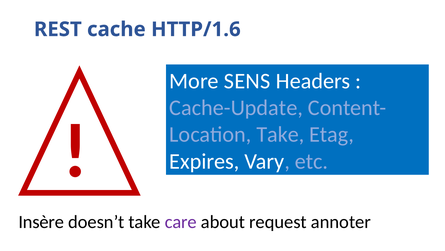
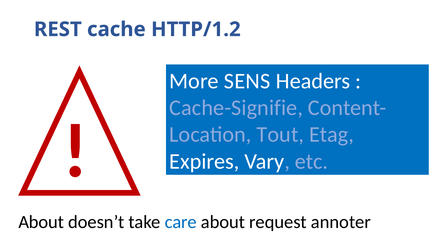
HTTP/1.6: HTTP/1.6 -> HTTP/1.2 (196, 29)
Cache-Update: Cache-Update -> Cache-Signifie (236, 108)
Take: Take -> Tout (280, 134)
Insère: Insère -> About (41, 222)
care colour: purple -> blue (181, 222)
